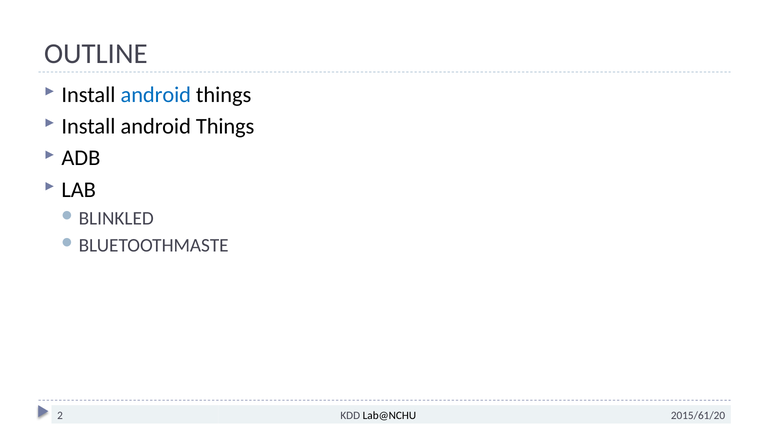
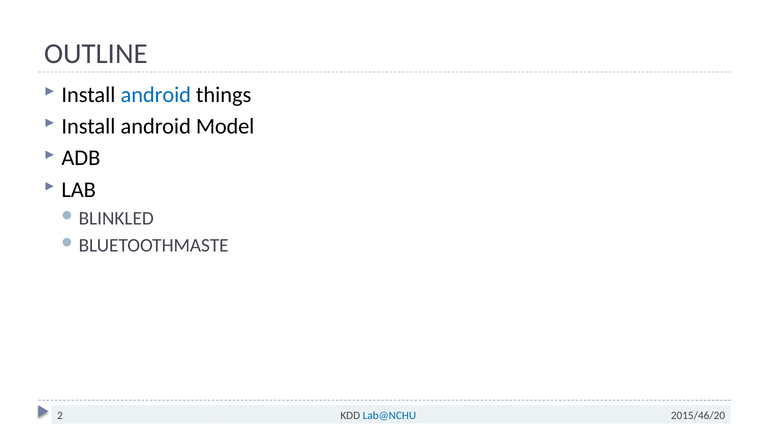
Things: Things -> Model (225, 127)
Lab@NCHU colour: black -> blue (389, 416)
2015/61/20: 2015/61/20 -> 2015/46/20 (698, 416)
